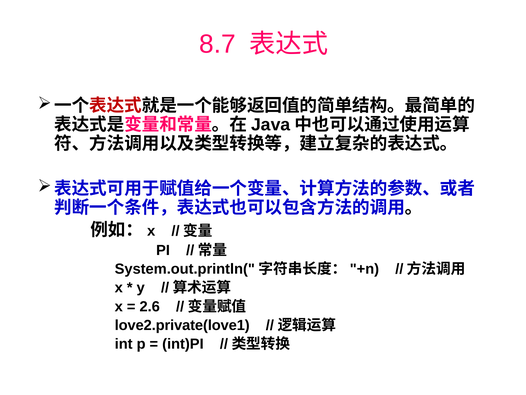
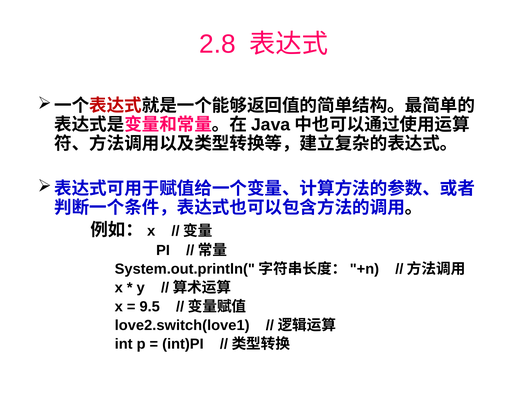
8.7: 8.7 -> 2.8 (217, 44)
2.6: 2.6 -> 9.5 (150, 306)
love2.private(love1: love2.private(love1 -> love2.switch(love1 (182, 325)
